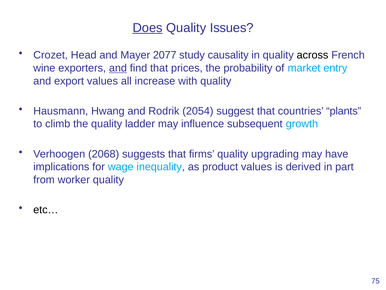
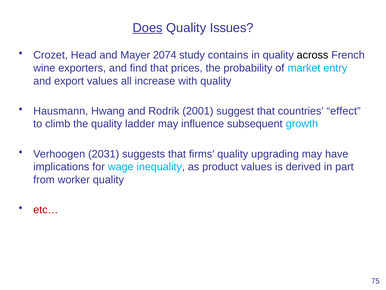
2077: 2077 -> 2074 (165, 55)
causality: causality -> contains (228, 55)
and underline: present -> none (118, 68)
2054: 2054 -> 2001 (198, 111)
plants: plants -> effect (344, 111)
2068: 2068 -> 2031 (104, 154)
etc… colour: black -> red (46, 210)
